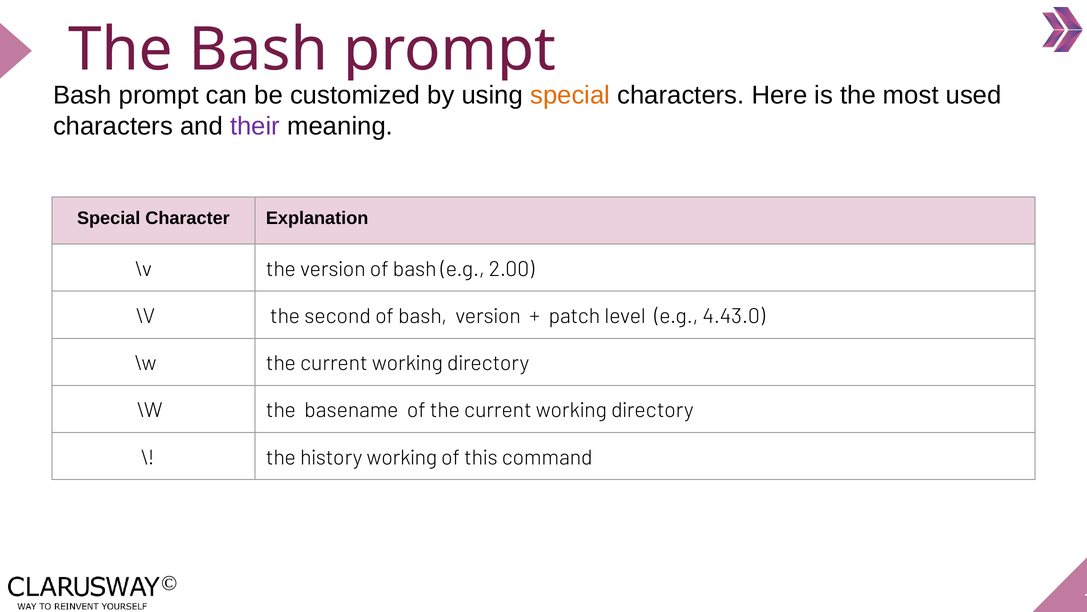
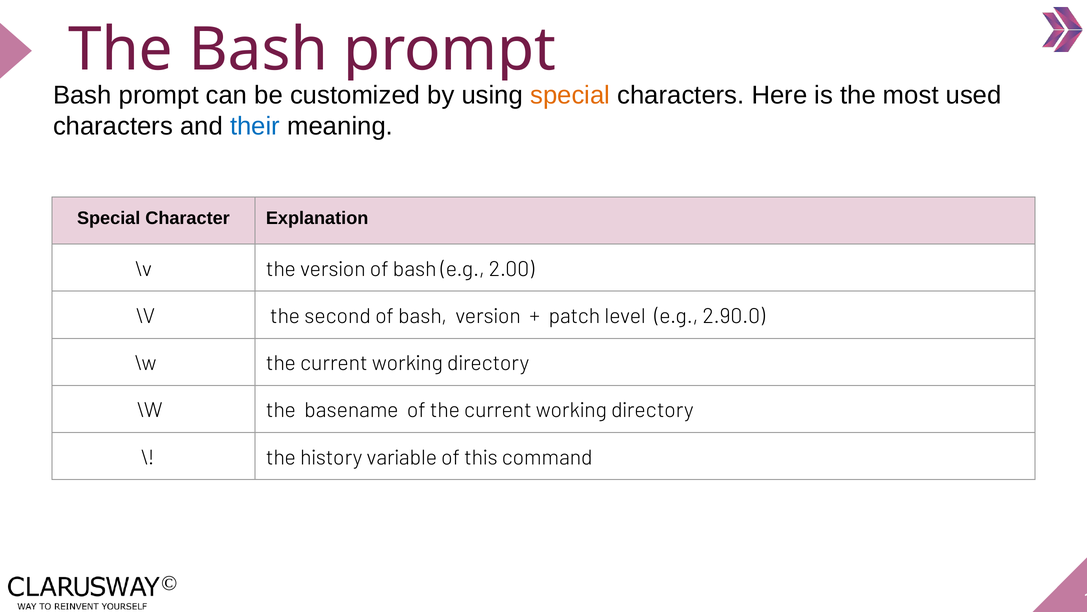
their colour: purple -> blue (255, 126)
4.43.0: 4.43.0 -> 2.90.0 (734, 316)
history working: working -> variable (402, 457)
